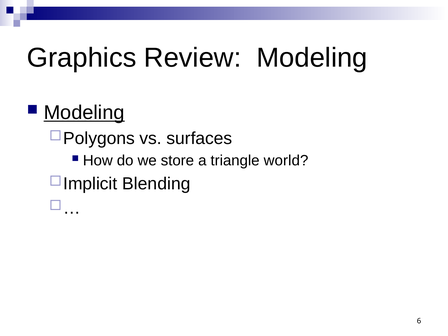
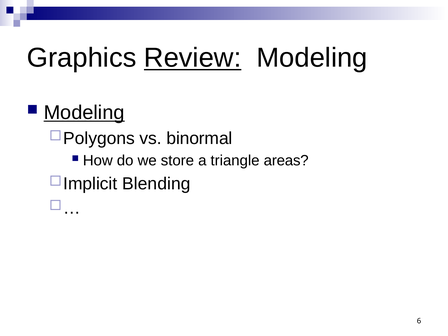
Review underline: none -> present (193, 58)
surfaces: surfaces -> binormal (200, 138)
world: world -> areas (286, 161)
